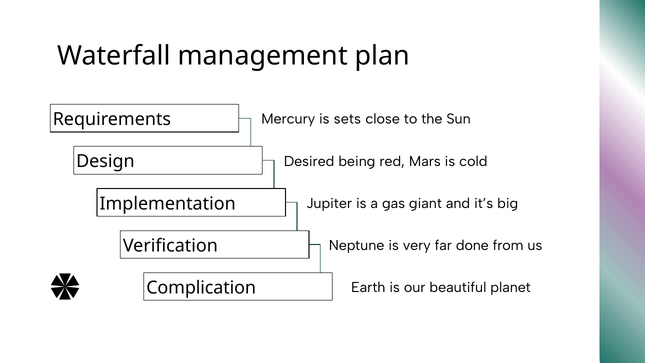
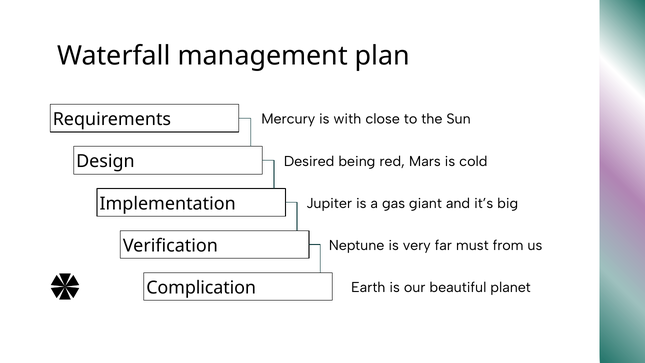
sets: sets -> with (347, 119)
done: done -> must (472, 245)
